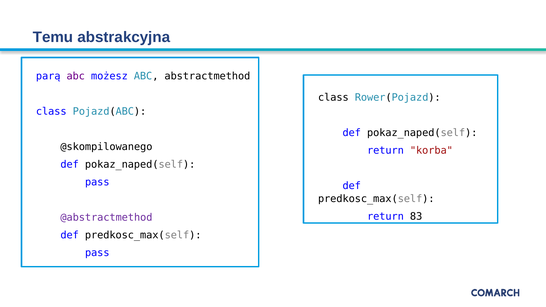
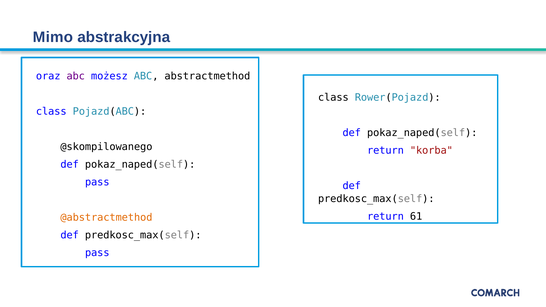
Temu: Temu -> Mimo (53, 37)
parą: parą -> oraz (48, 76)
83: 83 -> 61 (416, 217)
@abstractmethod colour: purple -> orange (106, 218)
